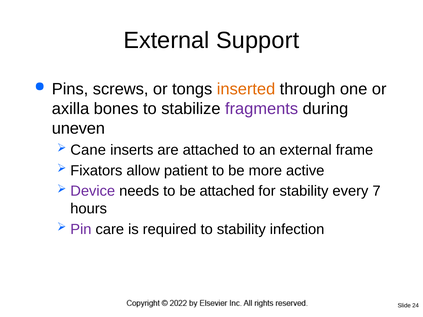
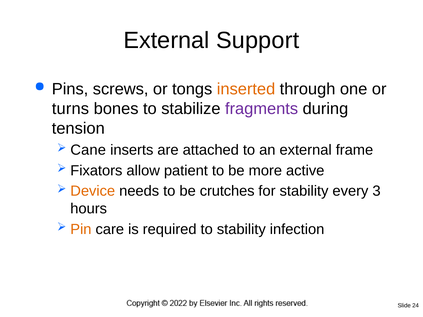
axilla: axilla -> turns (70, 109)
uneven: uneven -> tension (78, 129)
Device colour: purple -> orange (93, 191)
be attached: attached -> crutches (227, 191)
7: 7 -> 3 (377, 191)
Pin colour: purple -> orange (81, 229)
